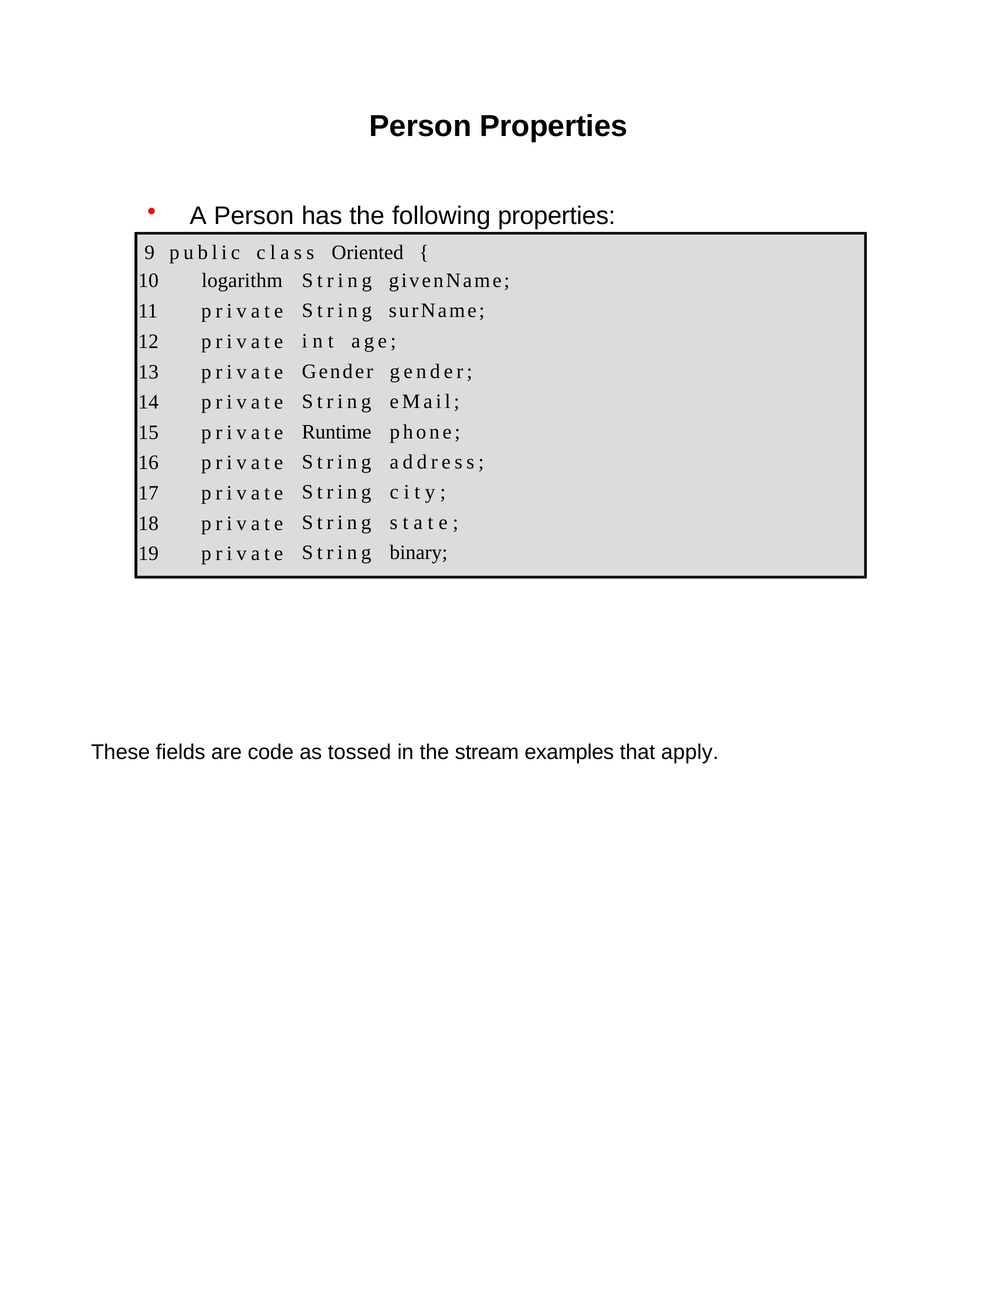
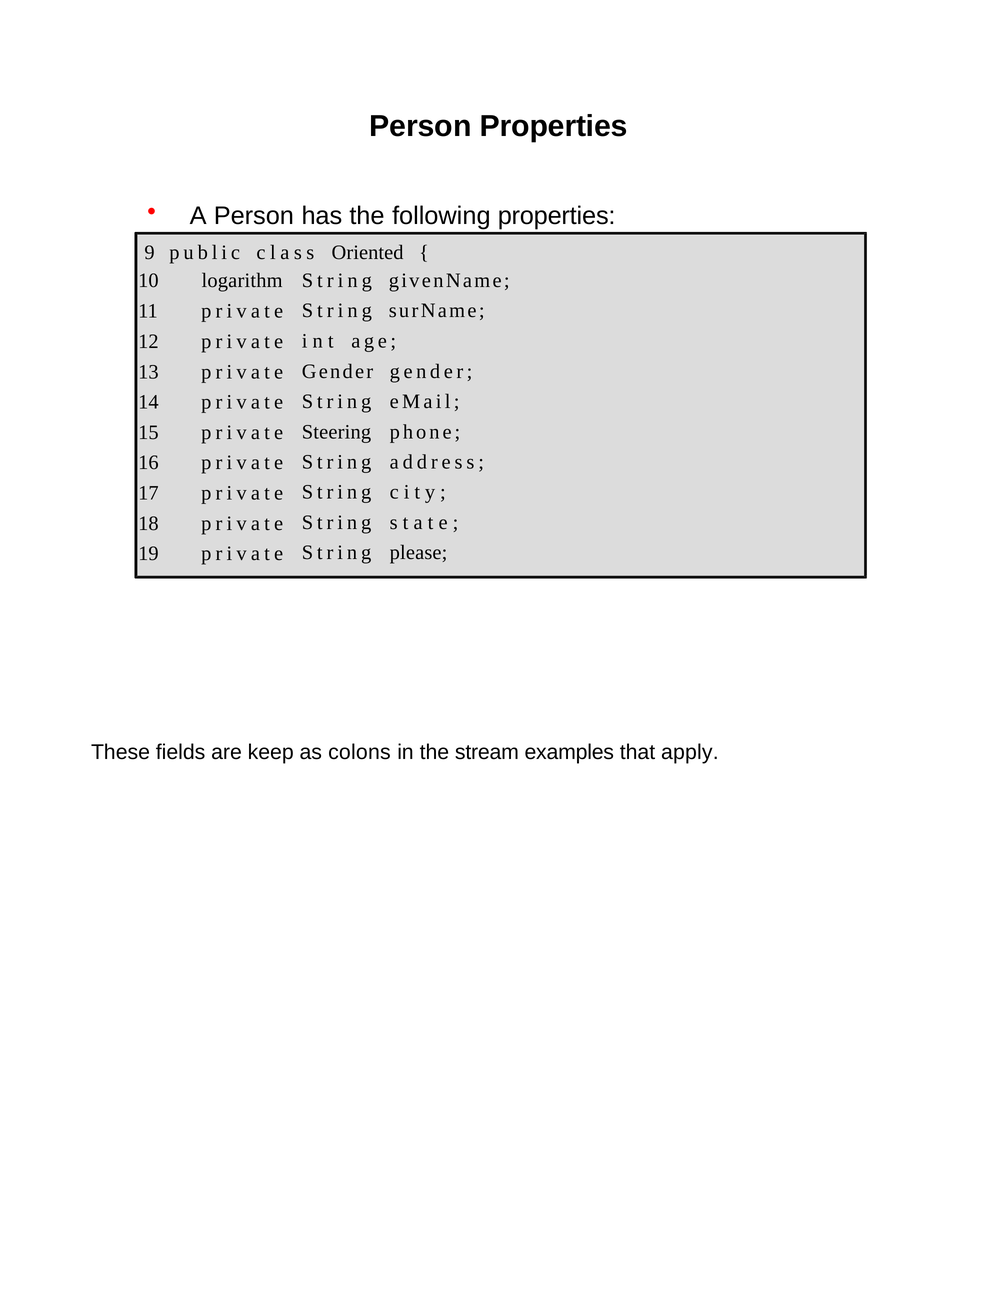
Runtime: Runtime -> Steering (336, 432)
binary: binary -> please (419, 552)
code: code -> keep (271, 752)
tossed: tossed -> colons (359, 752)
